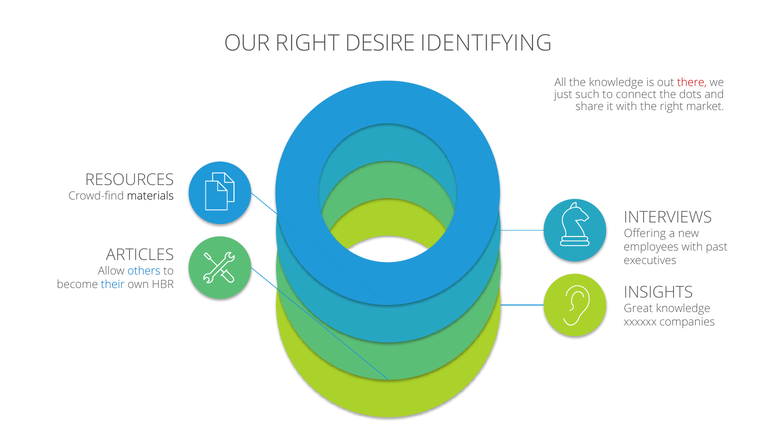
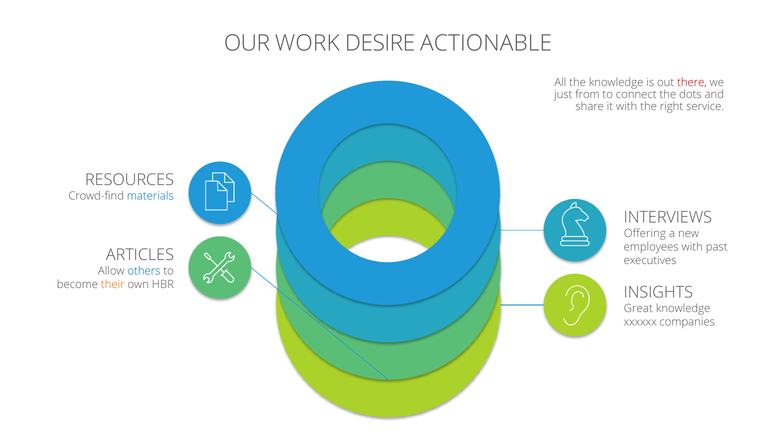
OUR RIGHT: RIGHT -> WORK (307, 43)
IDENTIFYING: IDENTIFYING -> ACTIONABLE (486, 43)
such: such -> from (587, 95)
market: market -> service (705, 107)
materials colour: black -> blue (150, 196)
their colour: blue -> orange (113, 285)
